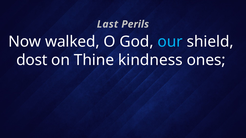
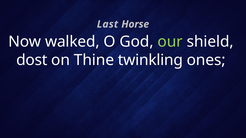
Perils: Perils -> Horse (135, 24)
our colour: light blue -> light green (170, 42)
kindness: kindness -> twinkling (150, 60)
